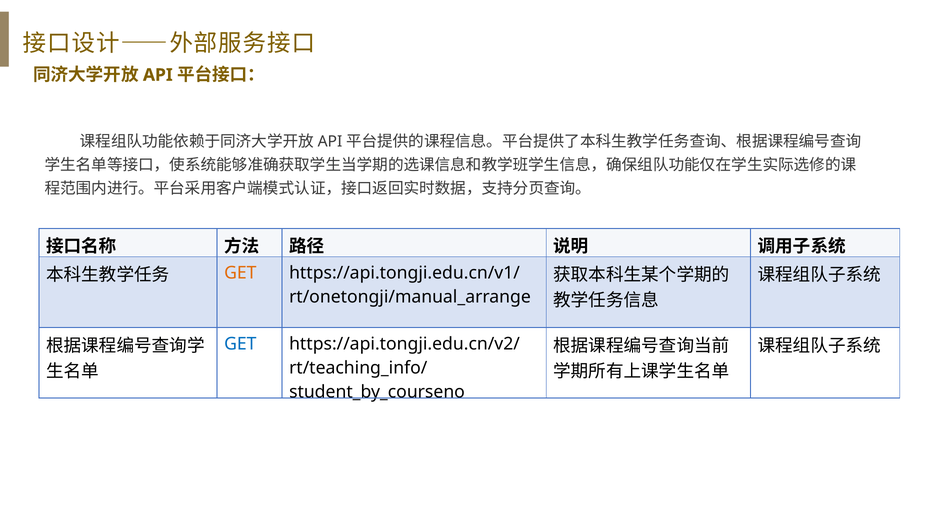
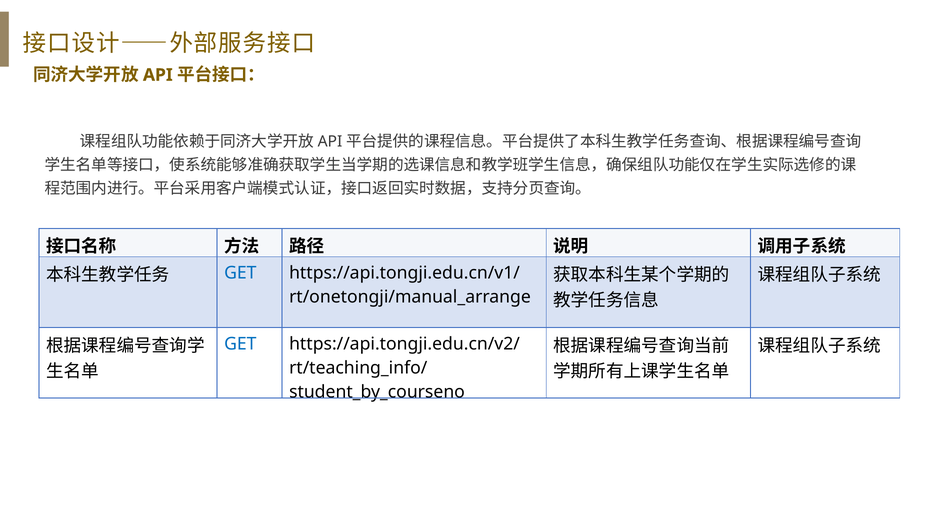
GET colour: orange -> blue (240, 273)
